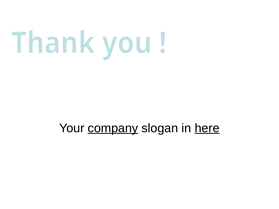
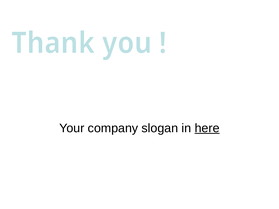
company underline: present -> none (113, 128)
